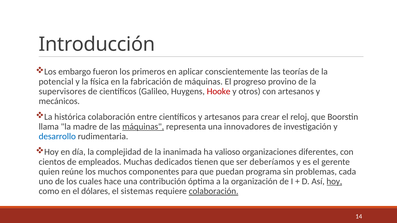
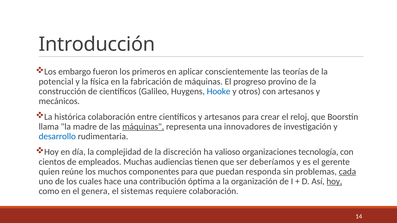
supervisores: supervisores -> construcción (62, 91)
Hooke colour: red -> blue (219, 91)
inanimada: inanimada -> discreción (182, 152)
diferentes: diferentes -> tecnología (318, 152)
dedicados: dedicados -> audiencias (173, 162)
programa: programa -> responda (263, 172)
cada underline: none -> present (347, 172)
dólares: dólares -> genera (96, 191)
colaboración underline: present -> none (214, 191)
